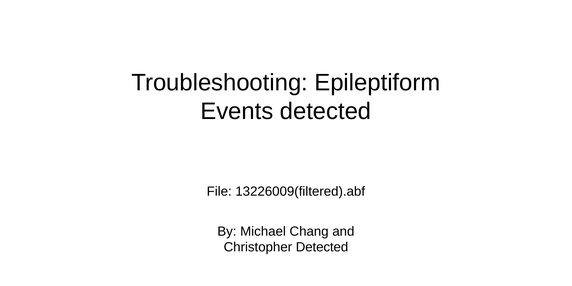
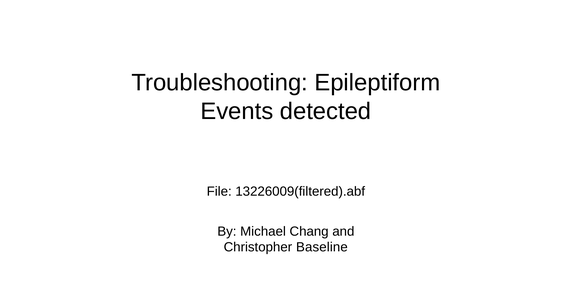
Christopher Detected: Detected -> Baseline (322, 247)
